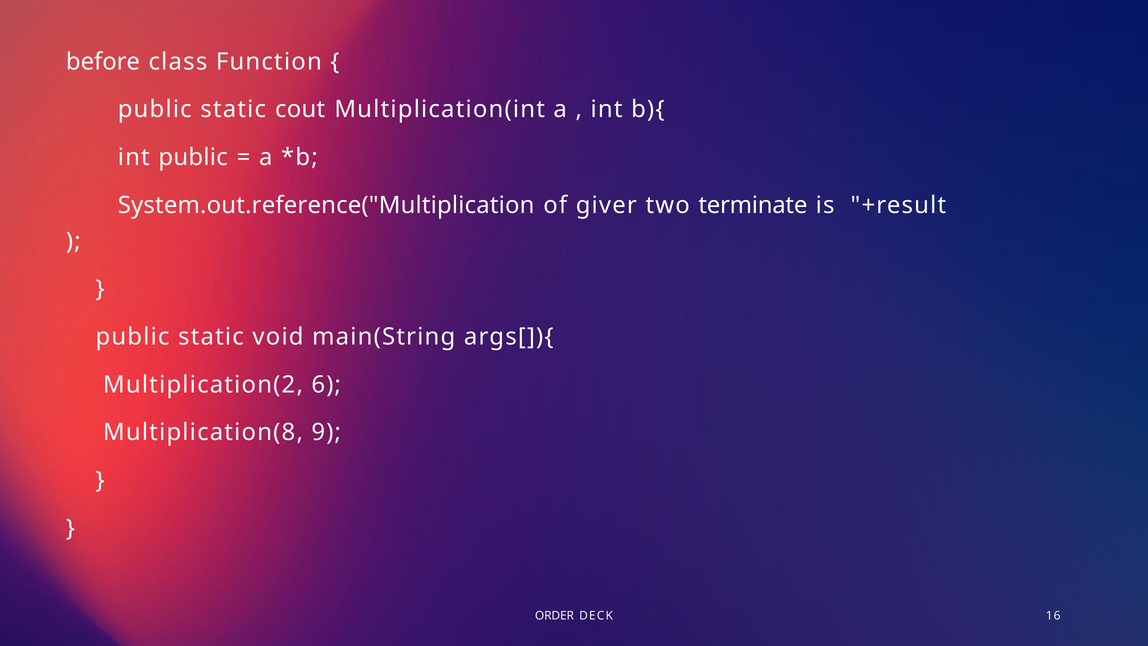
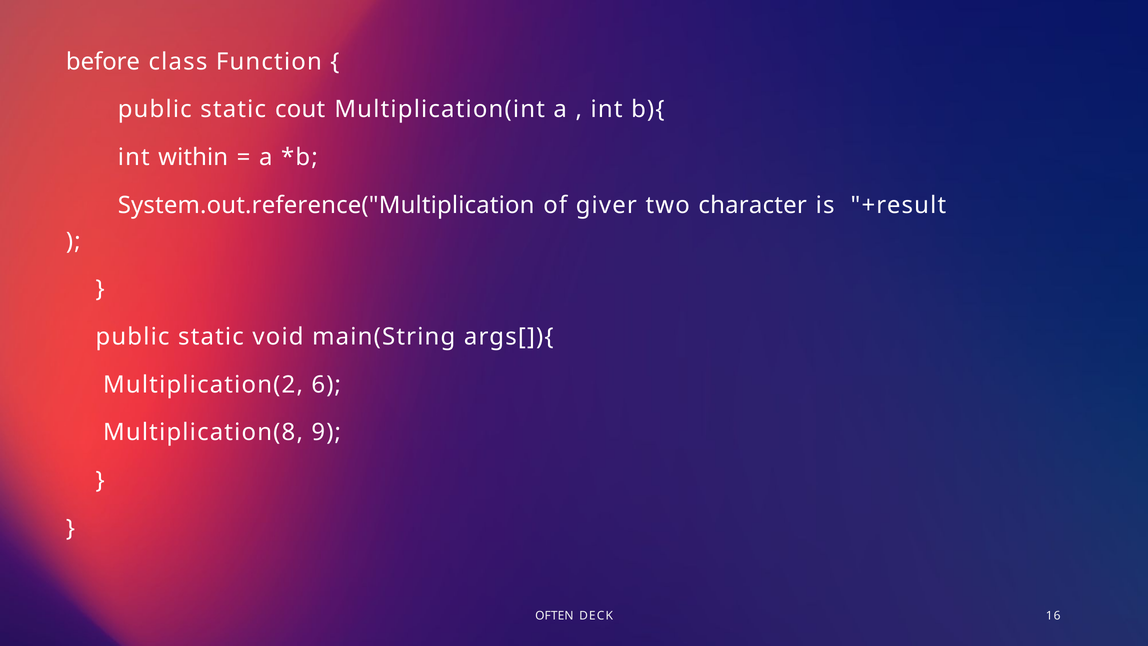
int public: public -> within (193, 157)
terminate: terminate -> character (753, 205)
ORDER: ORDER -> OFTEN (554, 616)
